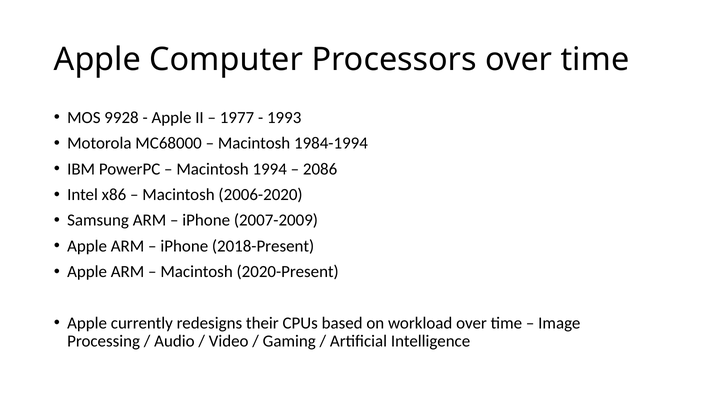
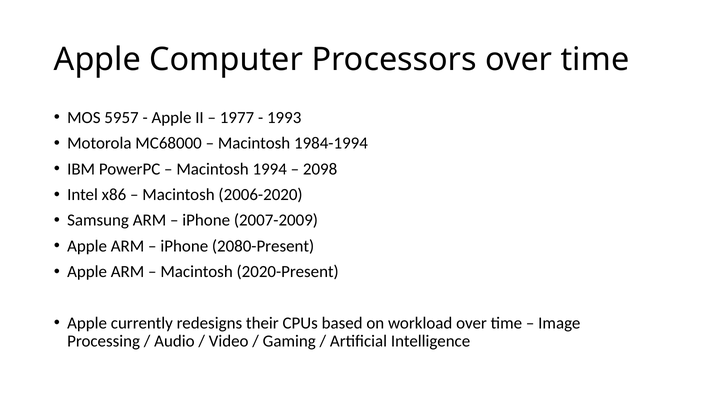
9928: 9928 -> 5957 (122, 118)
2086: 2086 -> 2098 (320, 169)
2018-Present: 2018-Present -> 2080-Present (263, 246)
